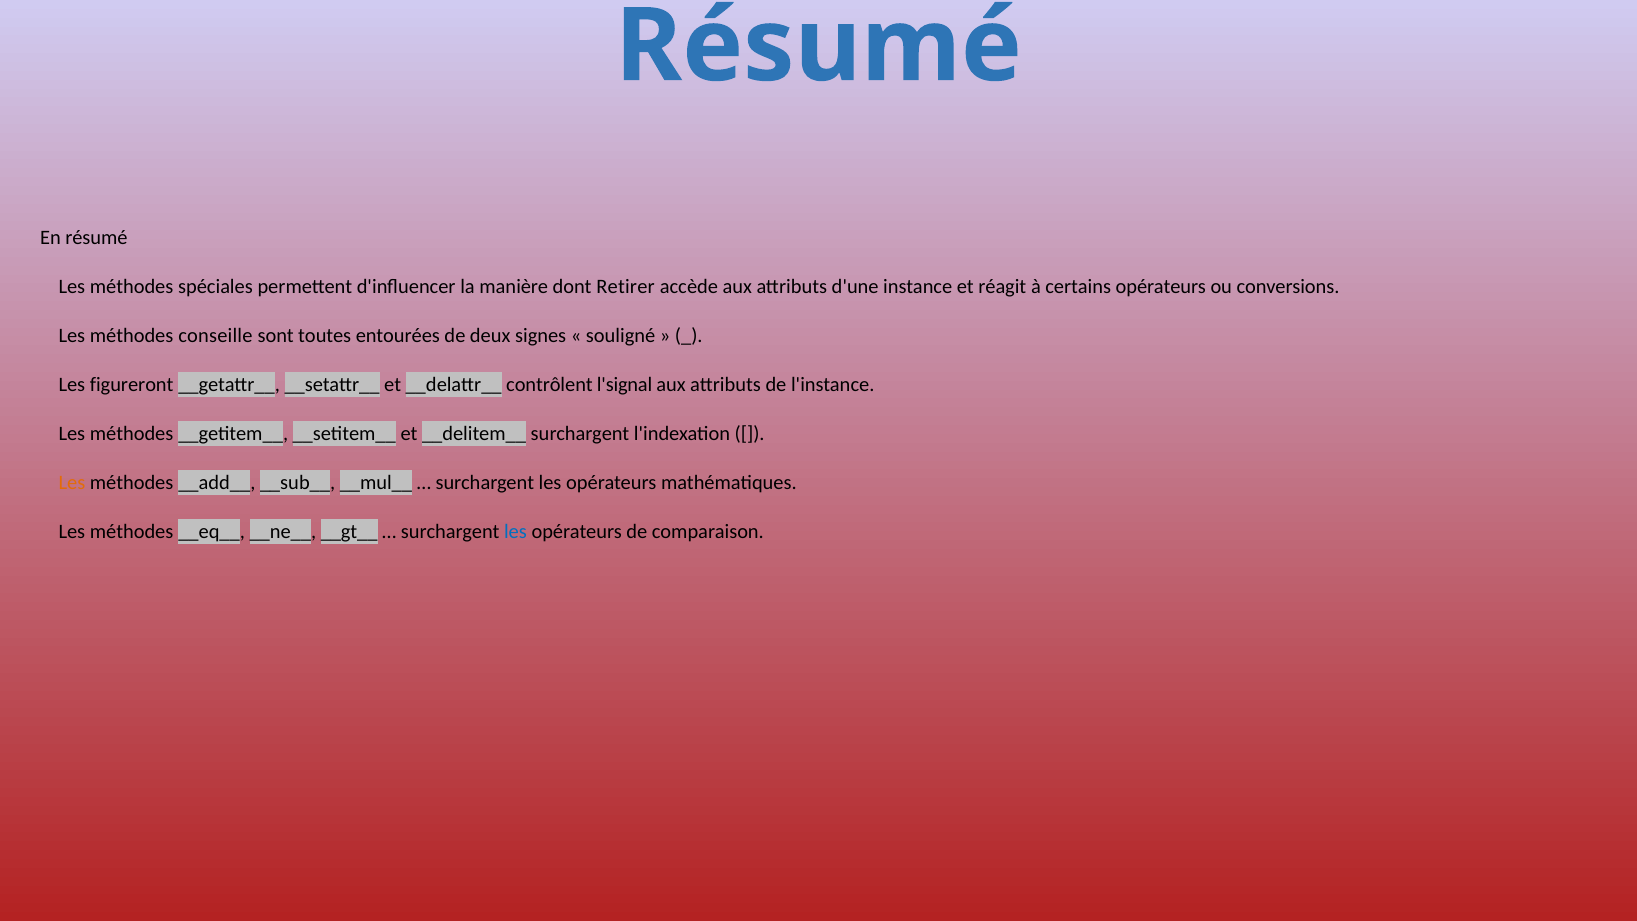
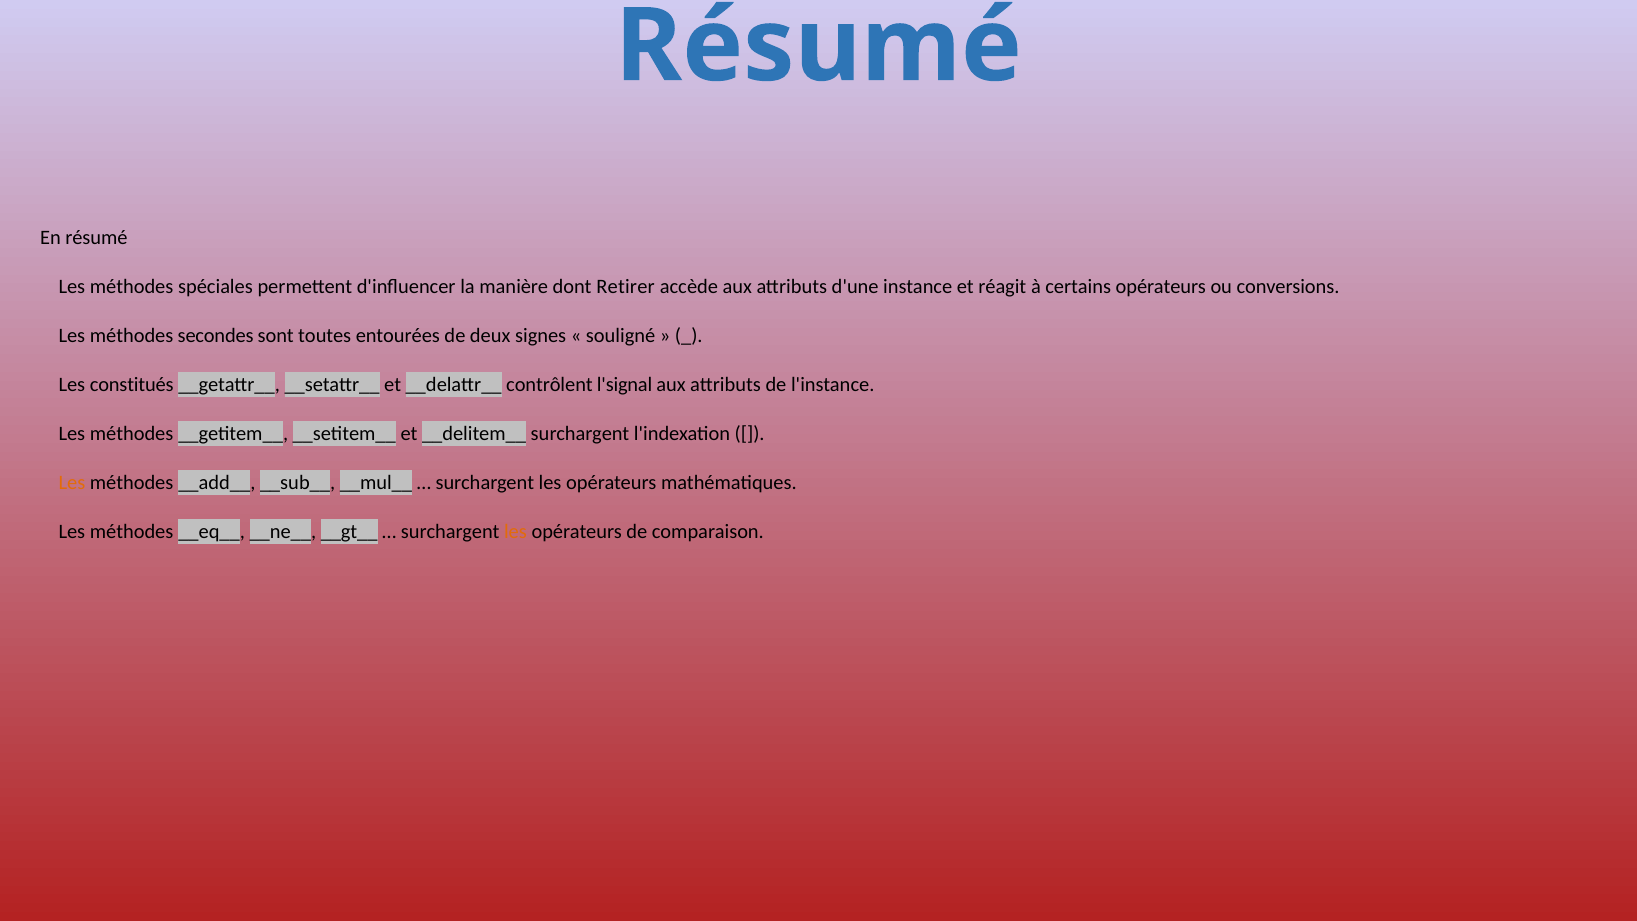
conseille: conseille -> secondes (216, 335)
figureront: figureront -> constitués (132, 385)
les colour: blue -> orange (515, 532)
